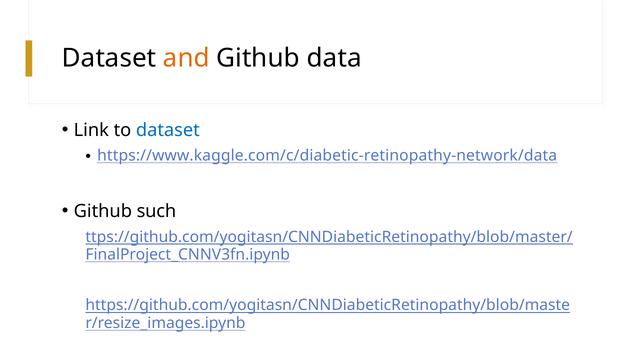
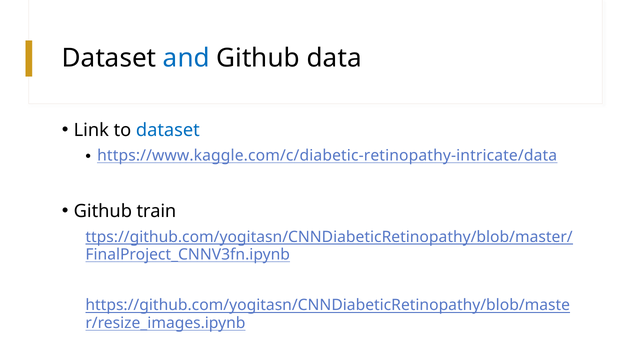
and colour: orange -> blue (186, 58)
https://www.kaggle.com/c/diabetic-retinopathy-network/data: https://www.kaggle.com/c/diabetic-retinopathy-network/data -> https://www.kaggle.com/c/diabetic-retinopathy-intricate/data (327, 156)
such: such -> train (156, 211)
